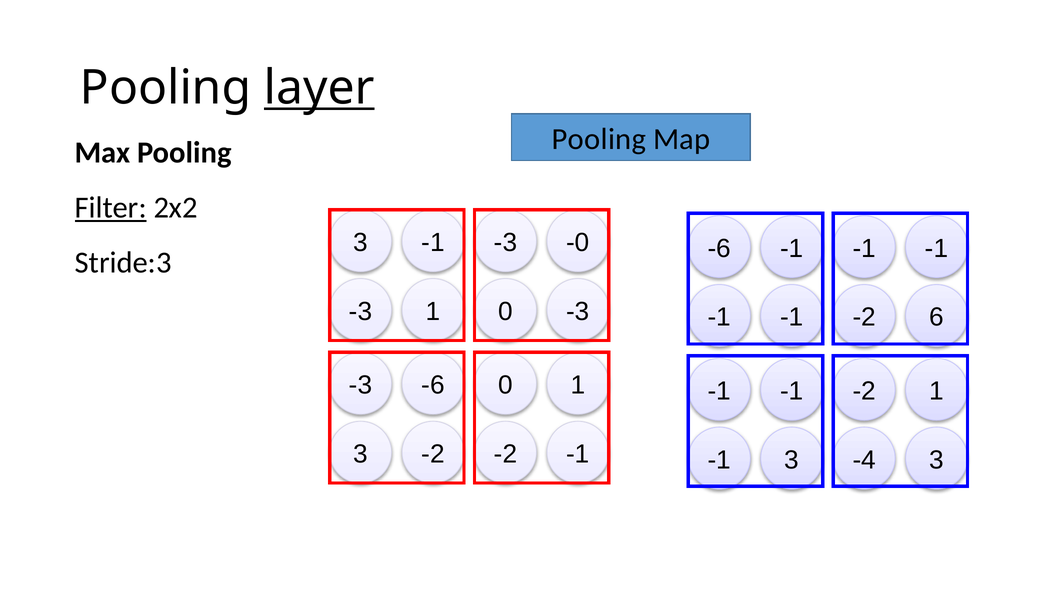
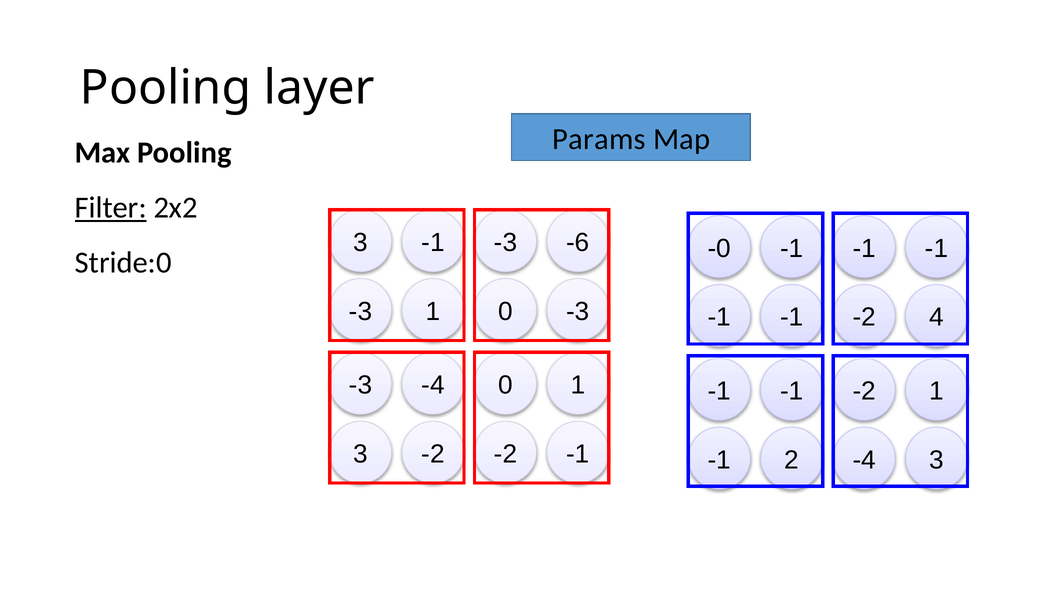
layer underline: present -> none (319, 88)
Pooling: Pooling -> Params (599, 139)
-0: -0 -> -6 (578, 243)
-6: -6 -> -0 (719, 248)
Stride:3: Stride:3 -> Stride:0 (123, 263)
6: 6 -> 4 (937, 317)
-3 -6: -6 -> -4 (433, 385)
-1 3: 3 -> 2 (792, 460)
